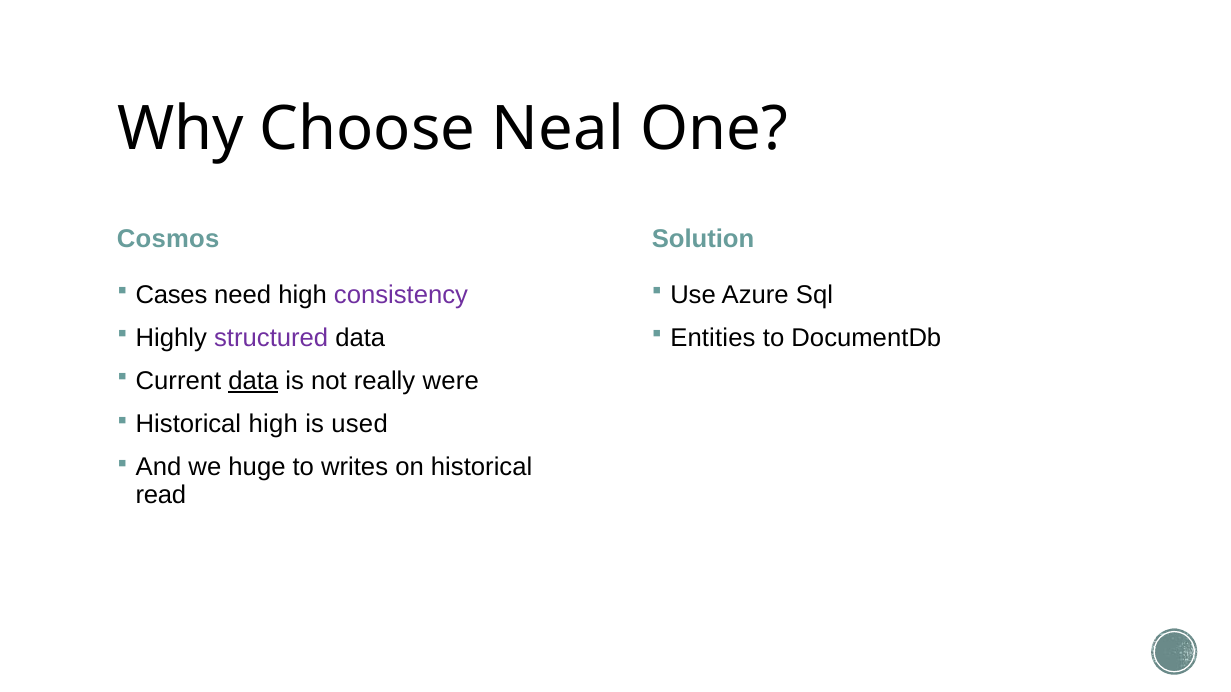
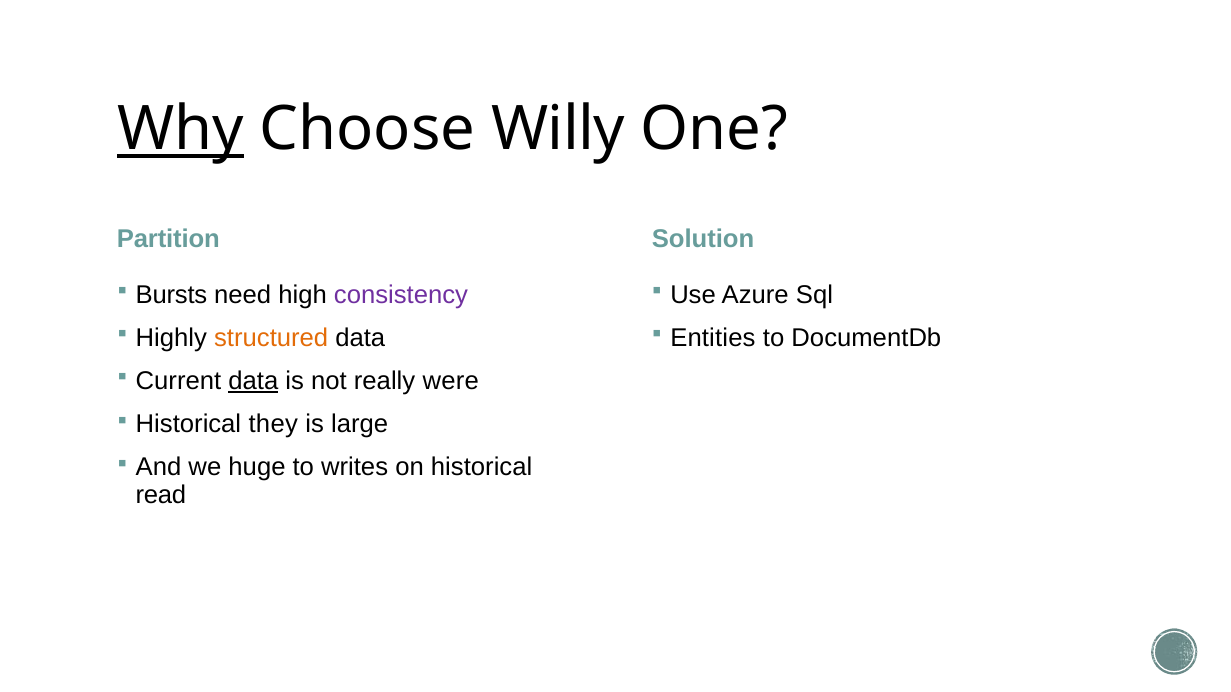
Why underline: none -> present (181, 130)
Neal: Neal -> Willy (558, 130)
Cosmos: Cosmos -> Partition (168, 239)
Cases: Cases -> Bursts (171, 295)
structured colour: purple -> orange (271, 338)
Historical high: high -> they (273, 425)
used: used -> large (360, 425)
